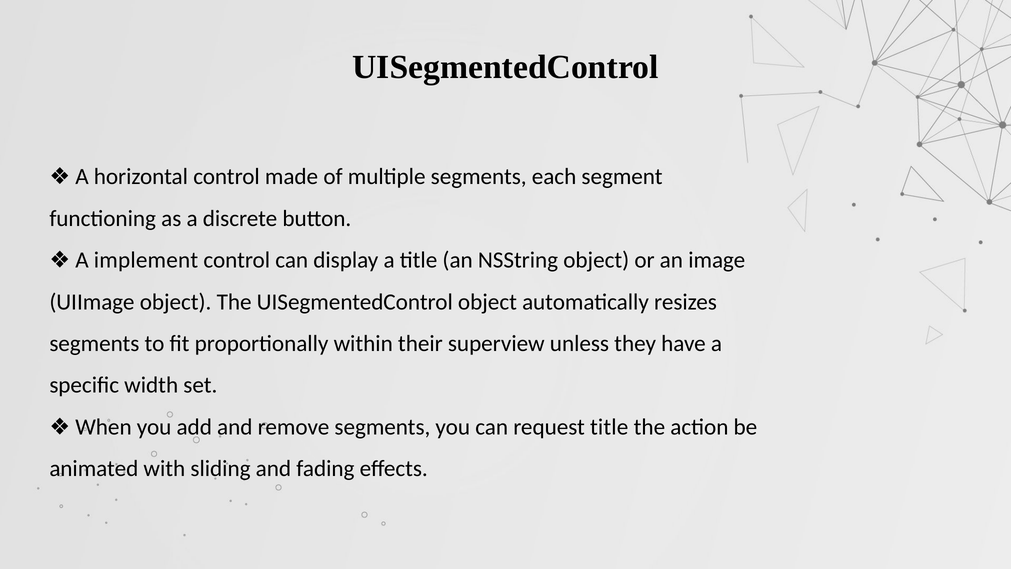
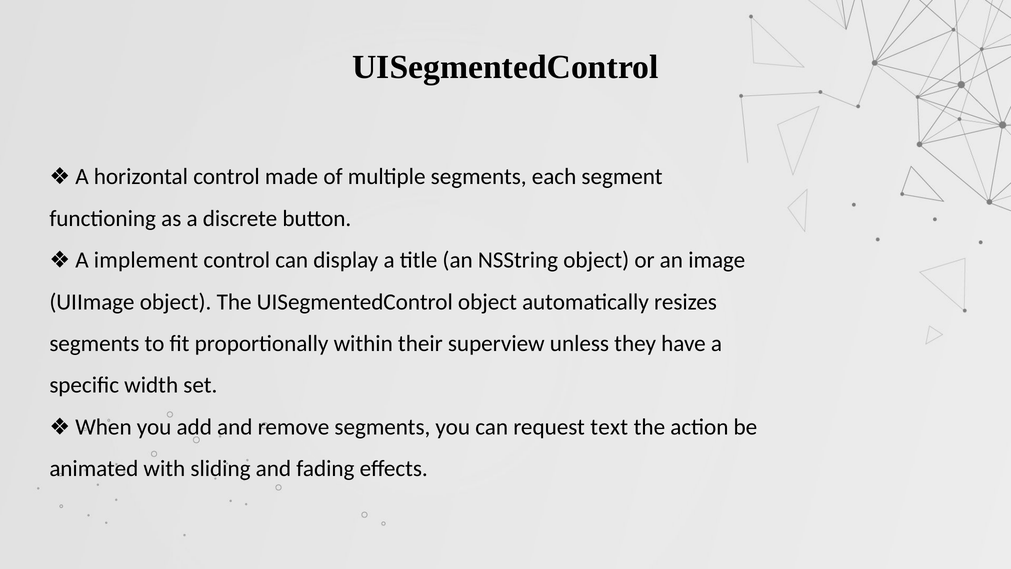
request title: title -> text (609, 427)
